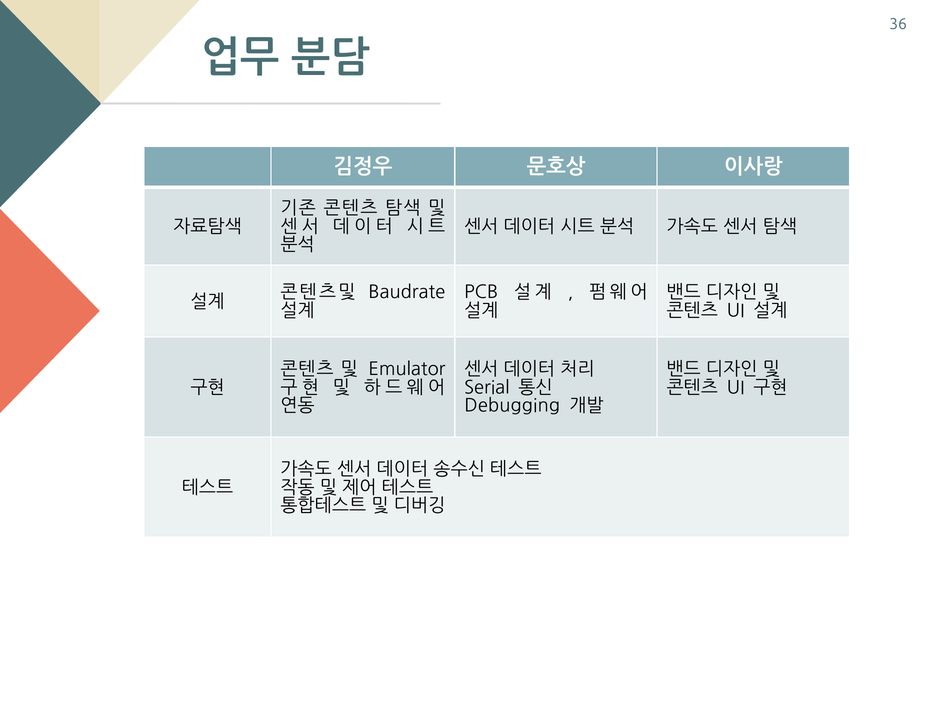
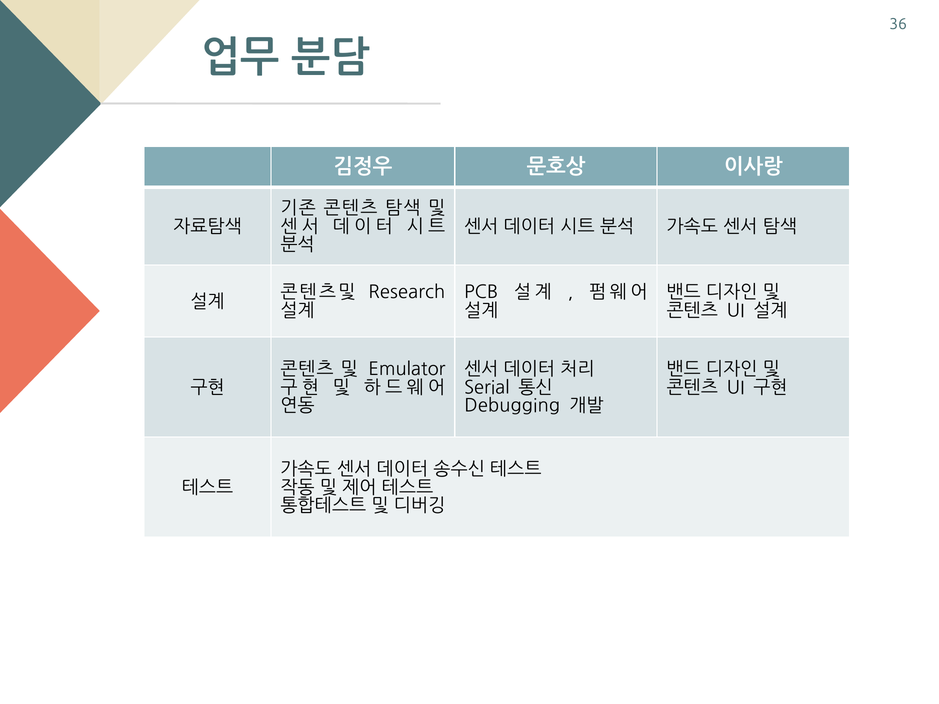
Baudrate: Baudrate -> Research (407, 292)
